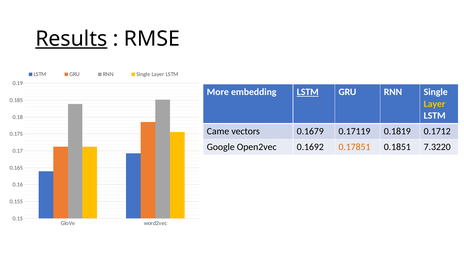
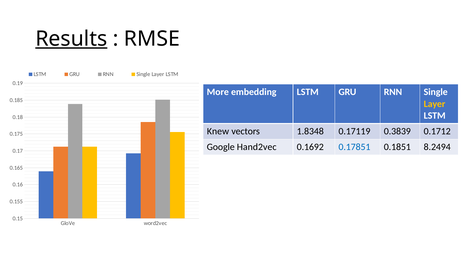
LSTM underline: present -> none (308, 92)
Came: Came -> Knew (218, 131)
0.1679: 0.1679 -> 1.8348 (310, 131)
0.1819: 0.1819 -> 0.3839 (397, 131)
Open2vec: Open2vec -> Hand2vec (257, 147)
0.17851 colour: orange -> blue (354, 147)
7.3220: 7.3220 -> 8.2494 (437, 147)
